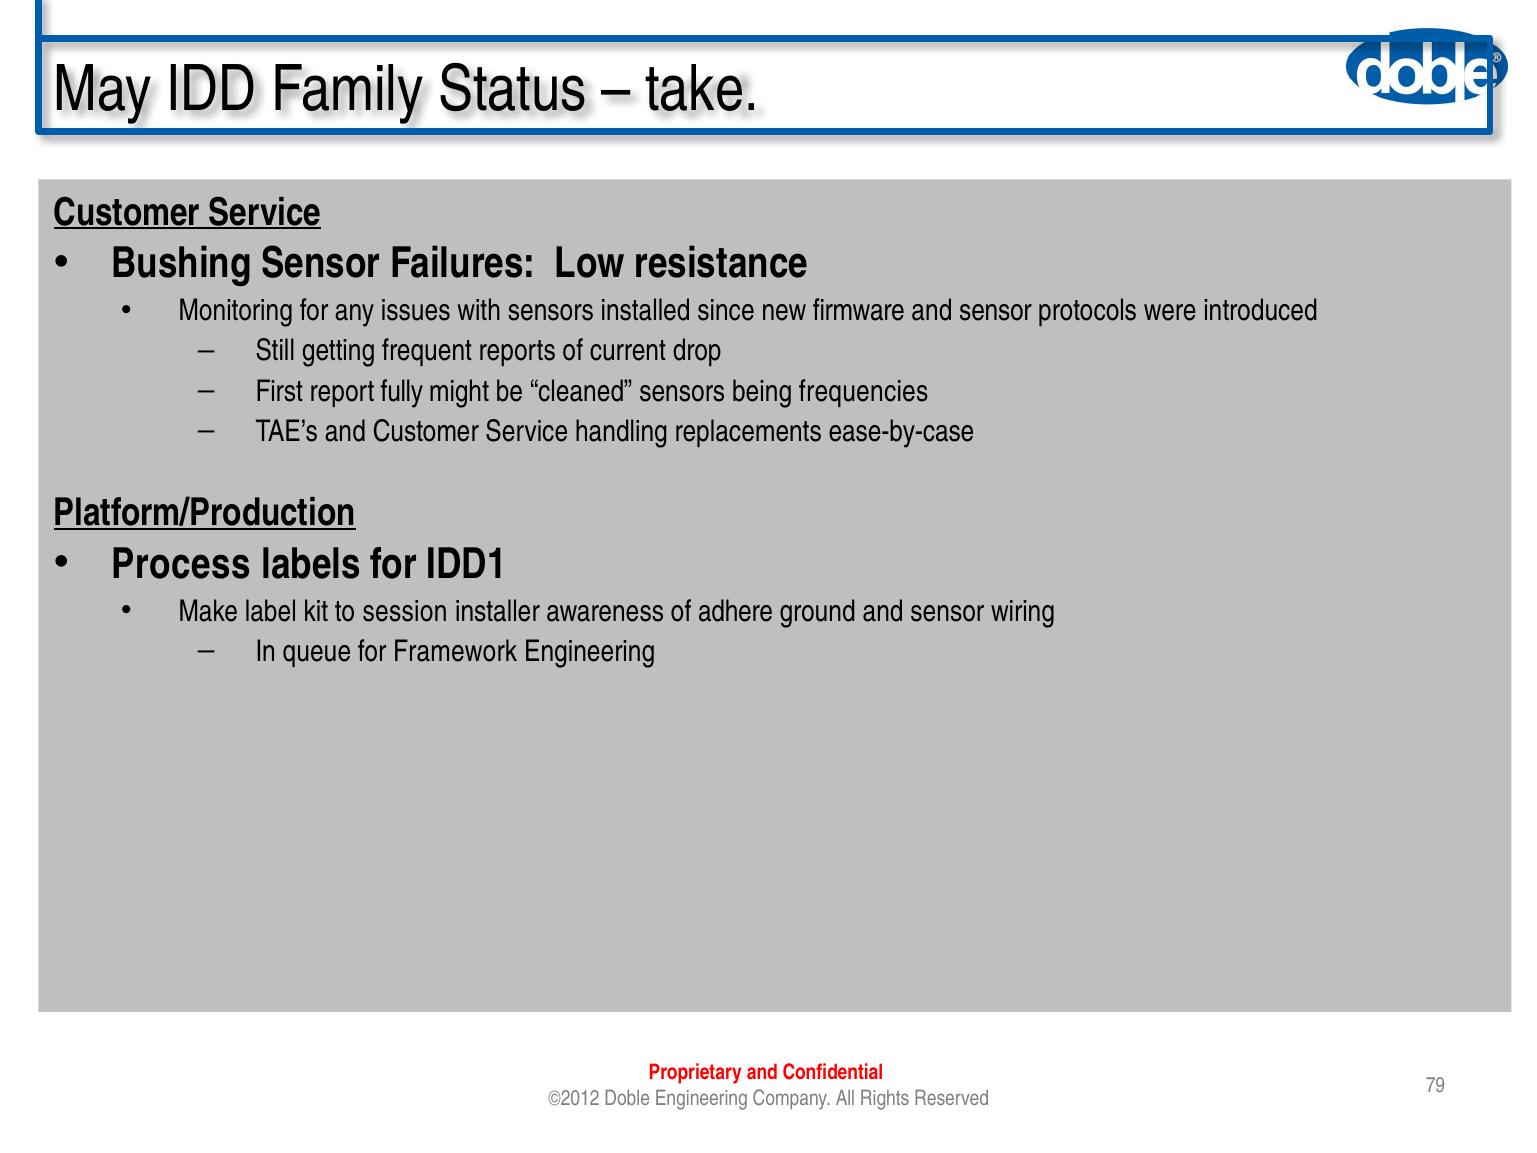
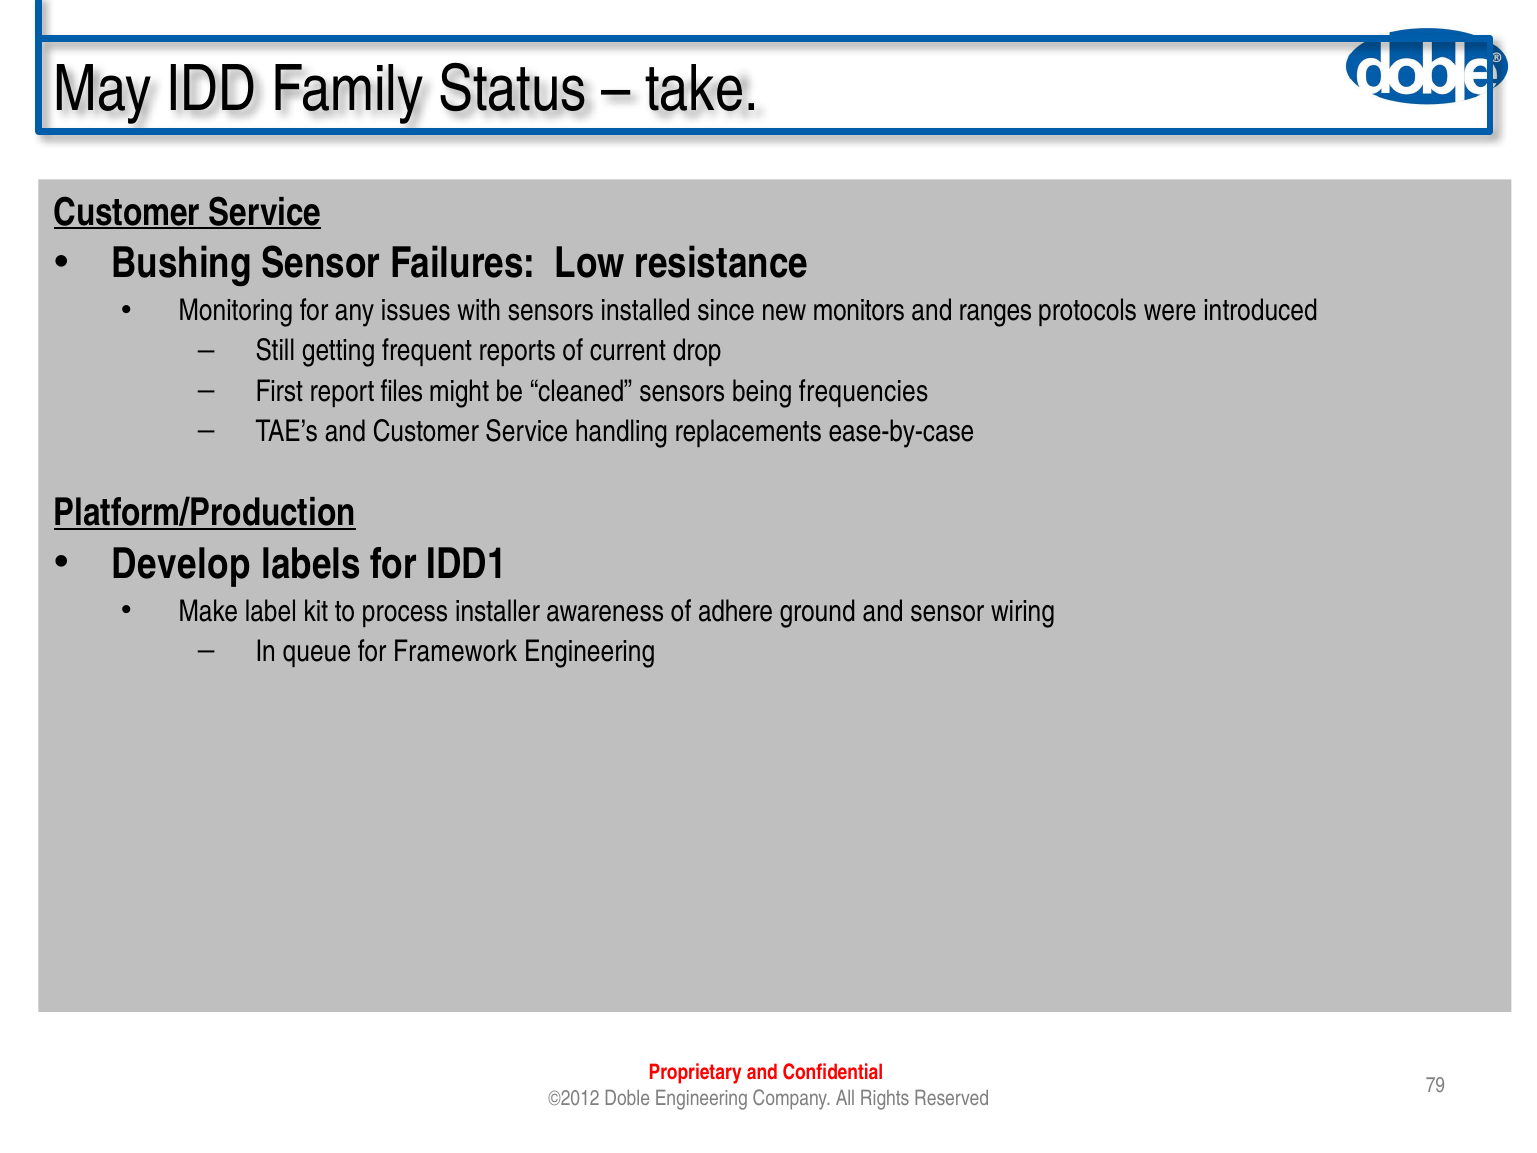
firmware: firmware -> monitors (859, 311)
sensor: sensor -> ranges (995, 311)
fully: fully -> files (402, 391)
Process: Process -> Develop (181, 564)
session: session -> process (405, 611)
